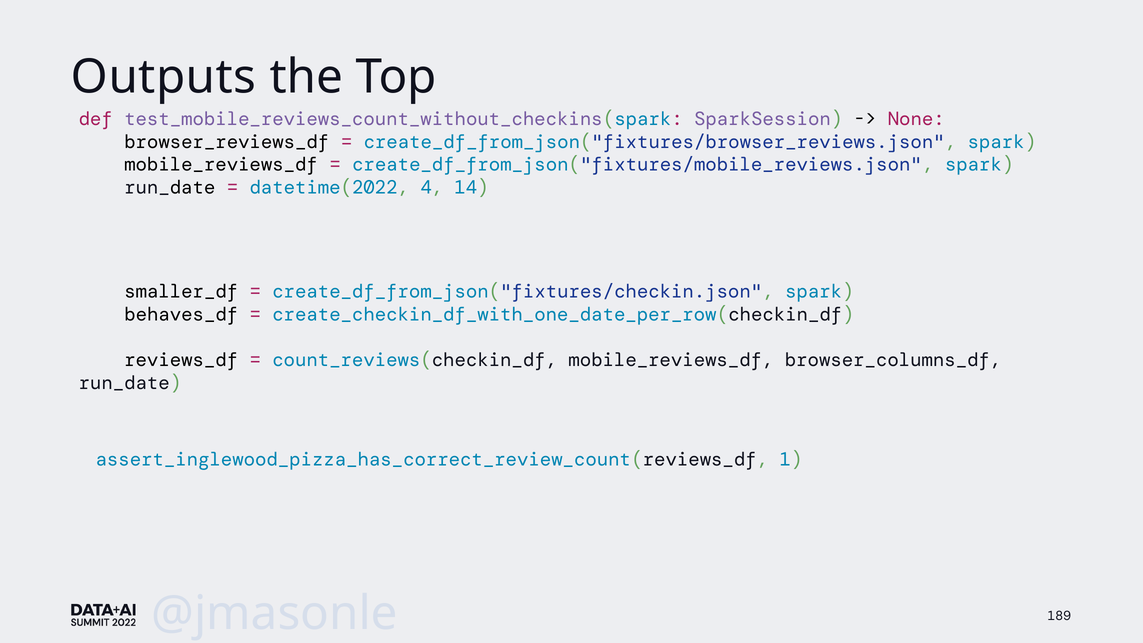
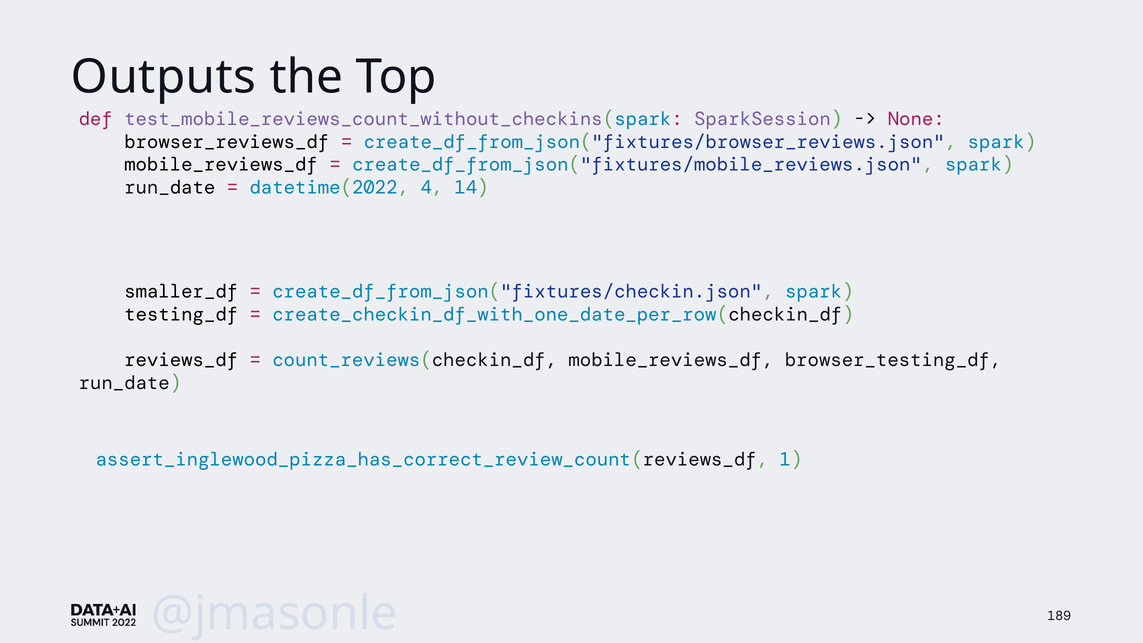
behaves_df: behaves_df -> testing_df (181, 314)
browser_columns_df: browser_columns_df -> browser_testing_df (893, 360)
